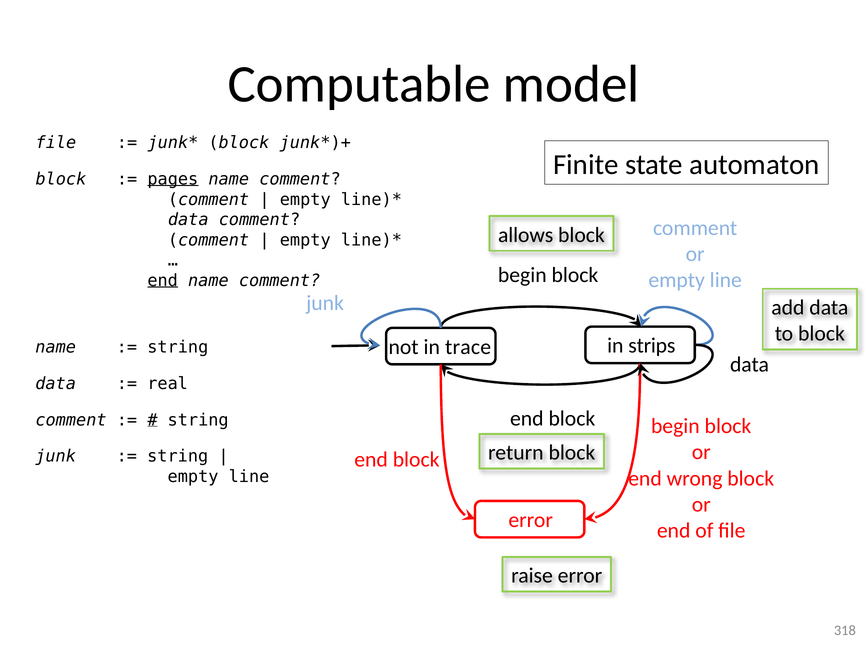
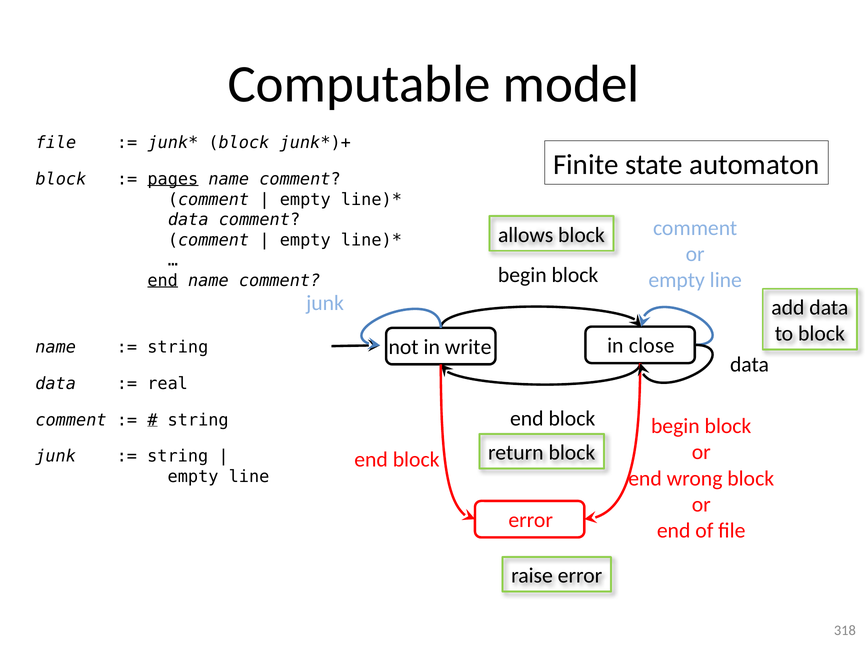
trace: trace -> write (468, 347)
strips: strips -> close (652, 346)
